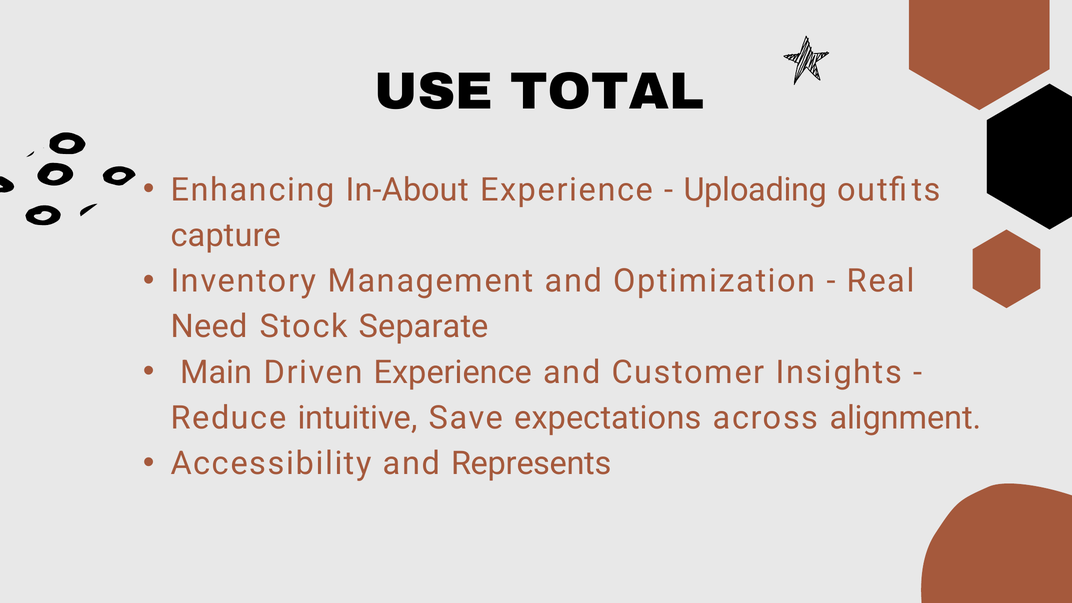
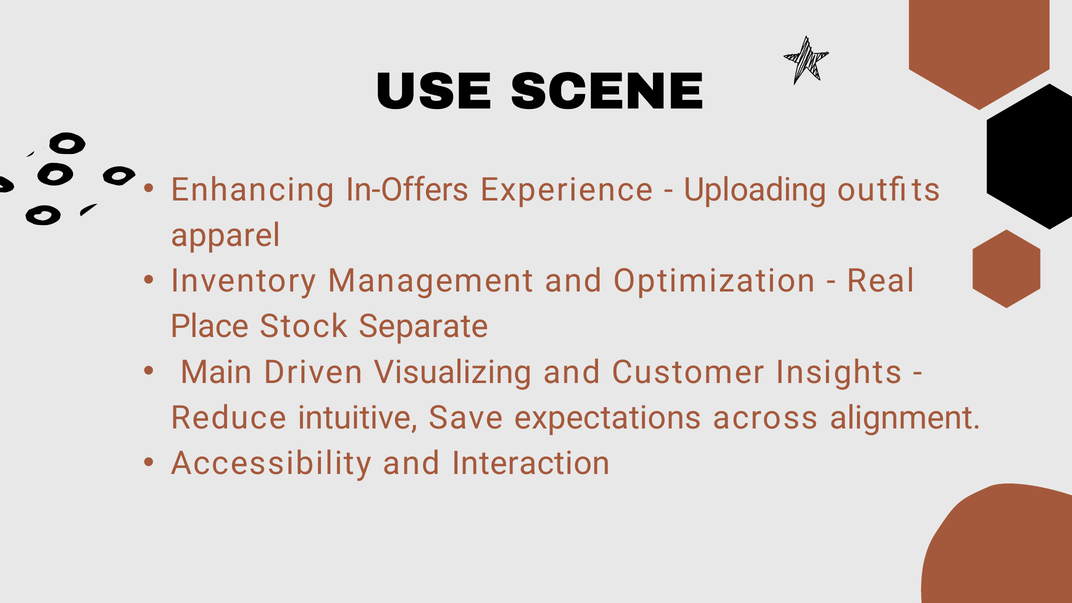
TOTAL: TOTAL -> SCENE (607, 91)
In-About: In-About -> In-Offers (407, 190)
capture: capture -> apparel (226, 236)
Need: Need -> Place (210, 327)
Driven Experience: Experience -> Visualizing (453, 372)
Represents: Represents -> Interaction (531, 464)
